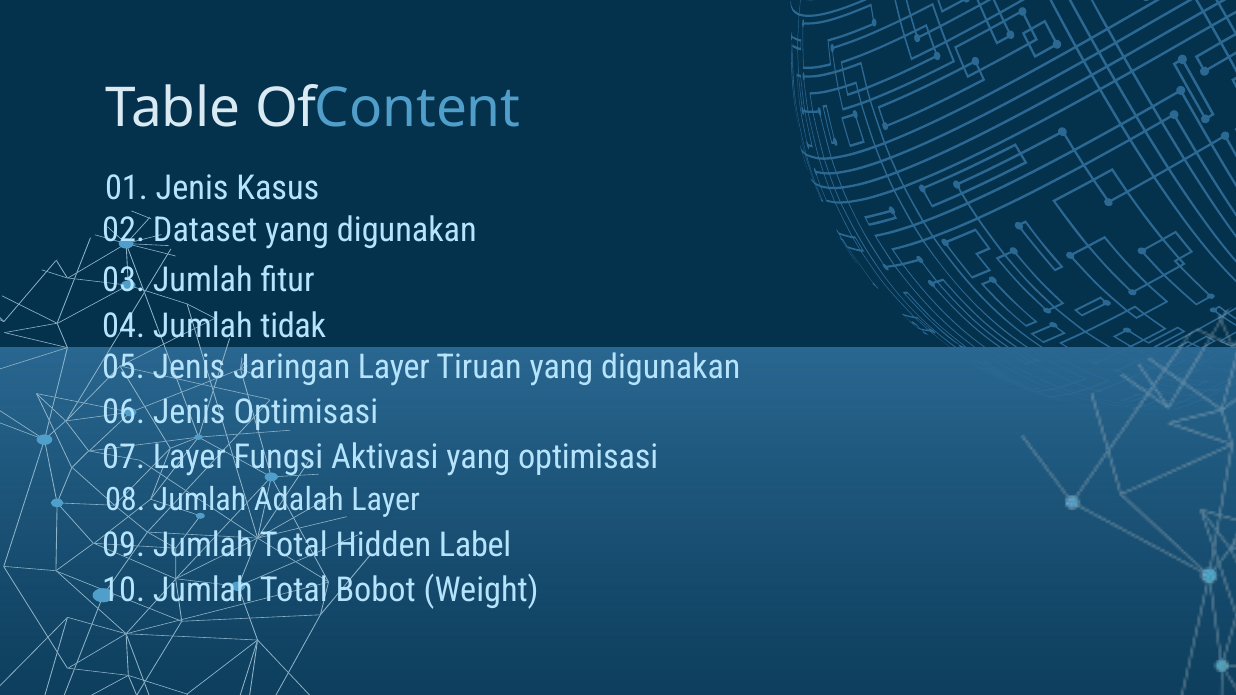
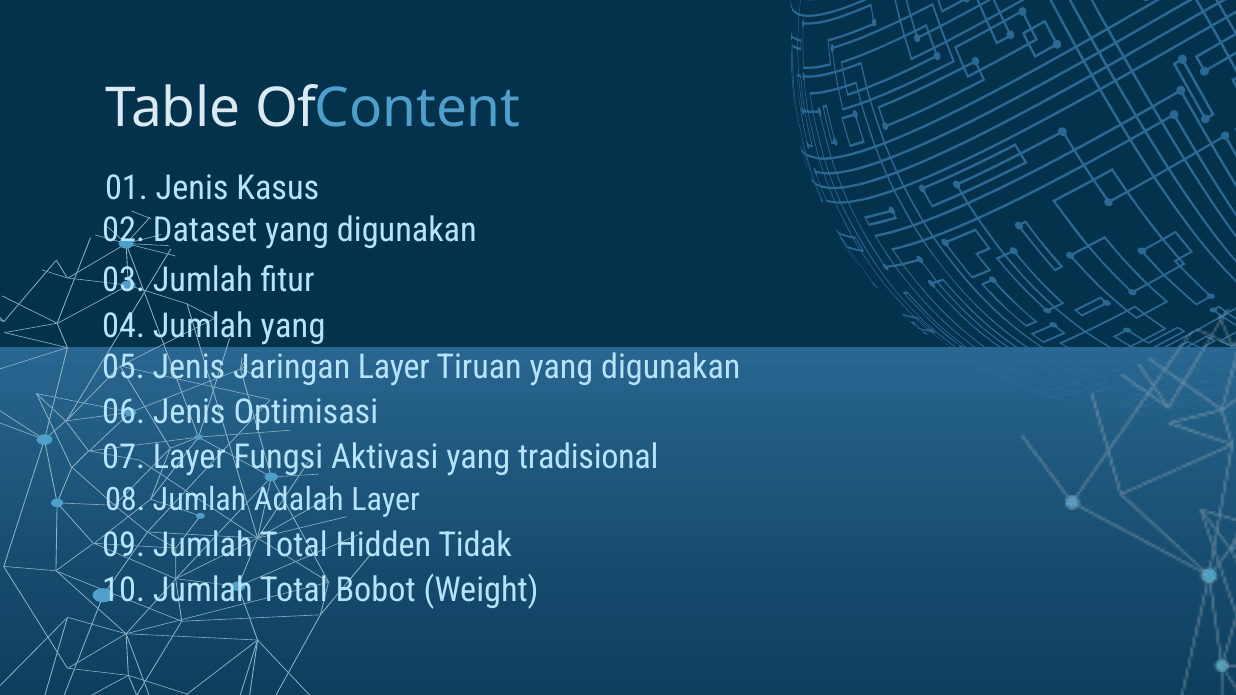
Jumlah tidak: tidak -> yang (293, 326)
yang optimisasi: optimisasi -> tradisional (588, 458)
Label: Label -> Tidak (475, 545)
